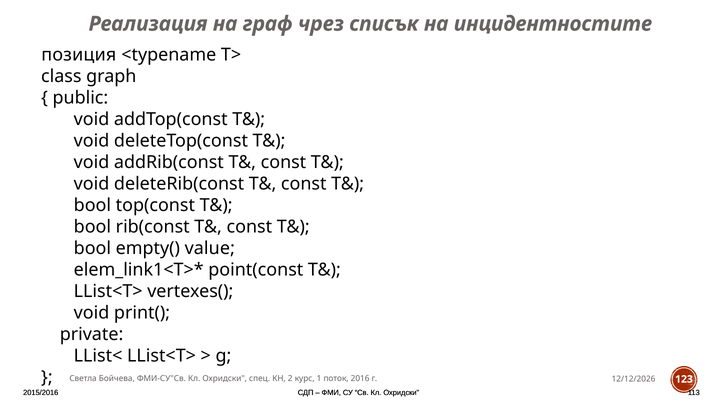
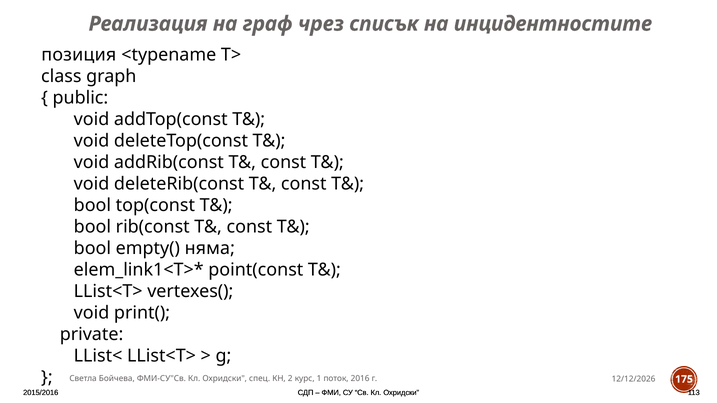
value: value -> няма (210, 249)
123: 123 -> 175 (684, 379)
